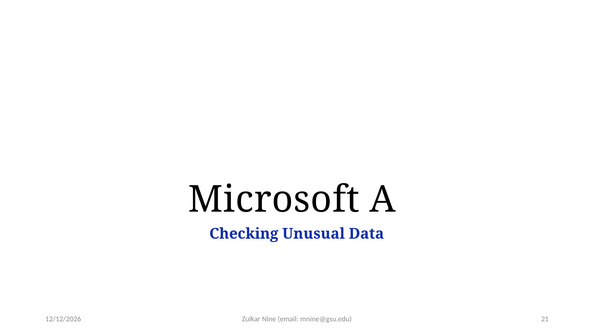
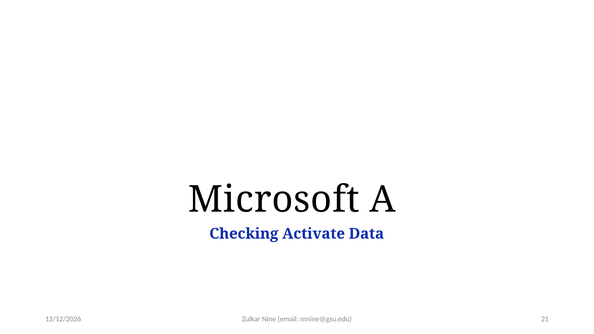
Unusual: Unusual -> Activate (314, 234)
